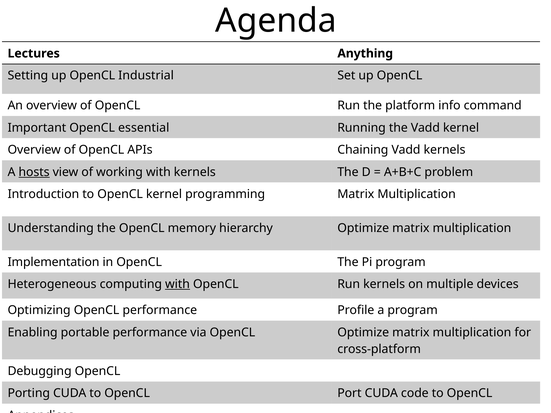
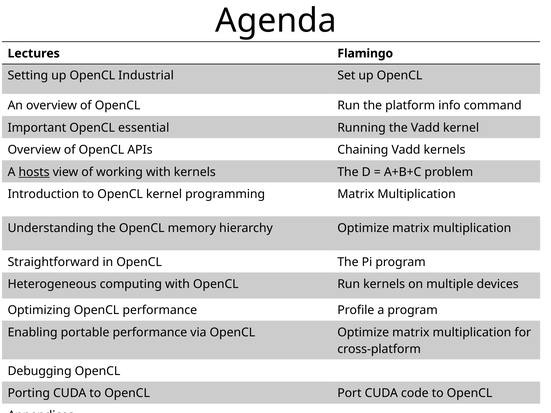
Anything: Anything -> Flamingo (365, 53)
Implementation: Implementation -> Straightforward (53, 262)
with underline: present -> none (177, 284)
